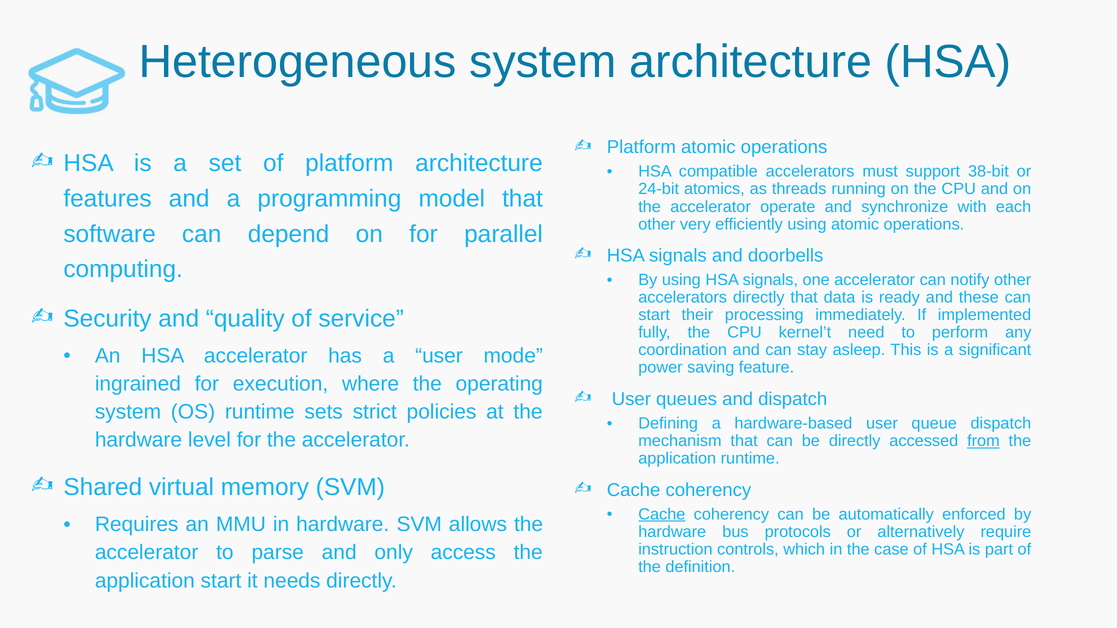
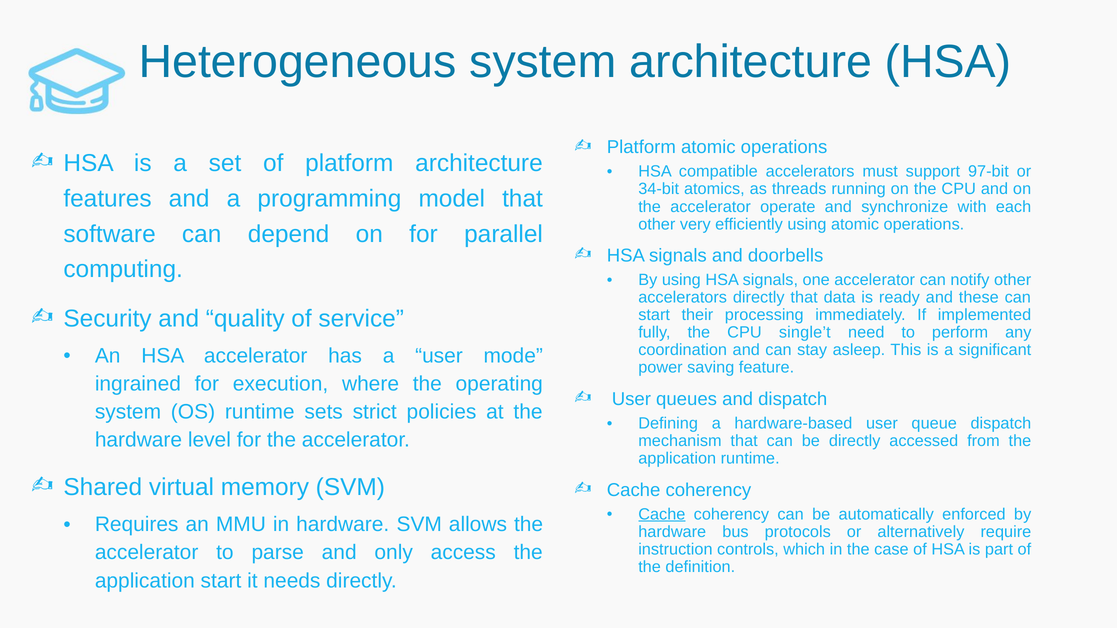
38-bit: 38-bit -> 97-bit (988, 172)
24-bit: 24-bit -> 34-bit (659, 189)
kernel’t: kernel’t -> single’t (805, 333)
from underline: present -> none (983, 441)
